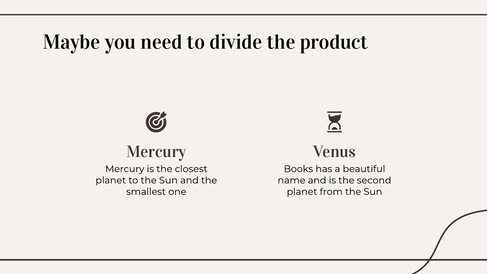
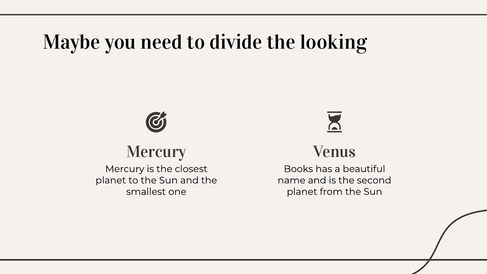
product: product -> looking (334, 42)
